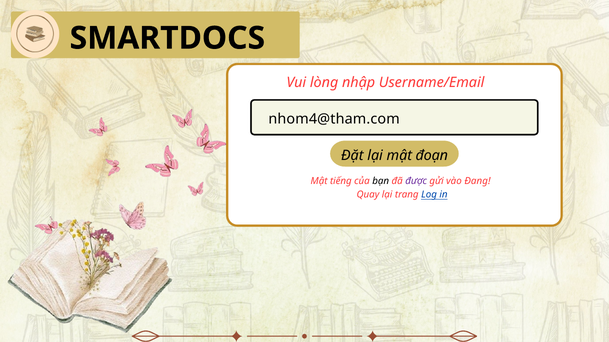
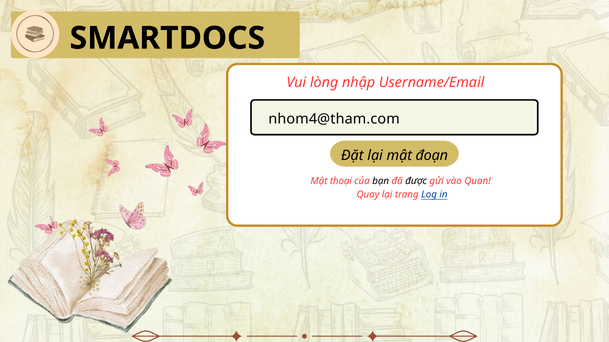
tiếng: tiếng -> thoại (341, 181)
được colour: purple -> black (416, 181)
Đang: Đang -> Quan (478, 181)
